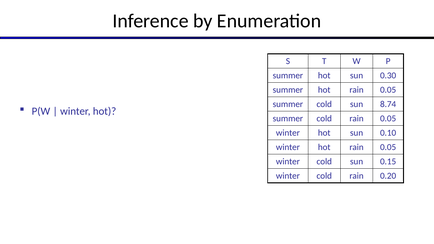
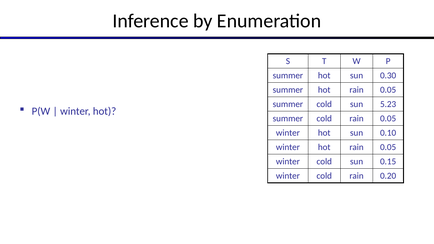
8.74: 8.74 -> 5.23 (388, 104)
